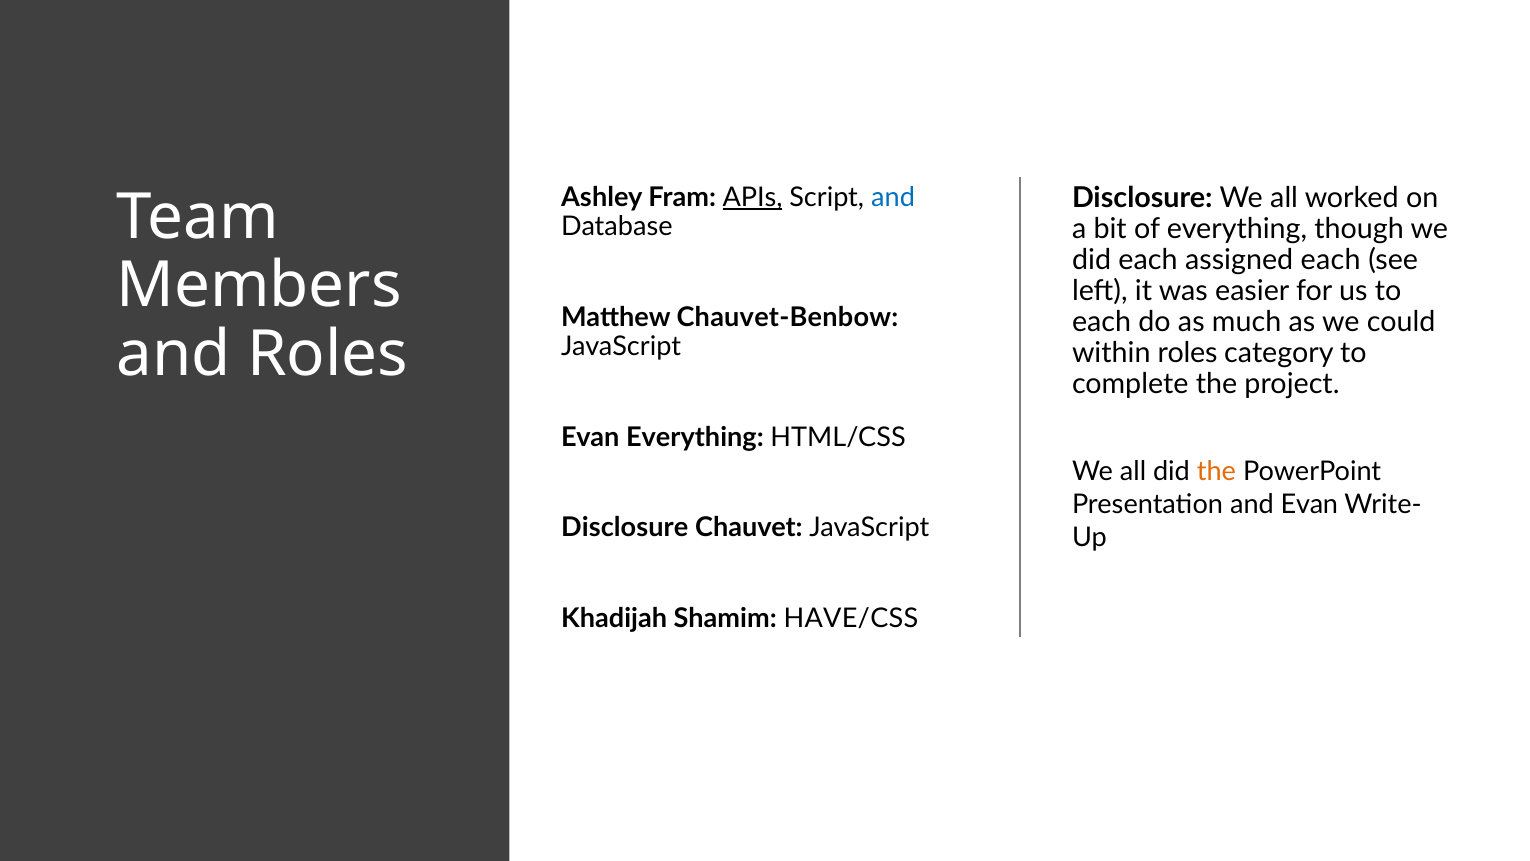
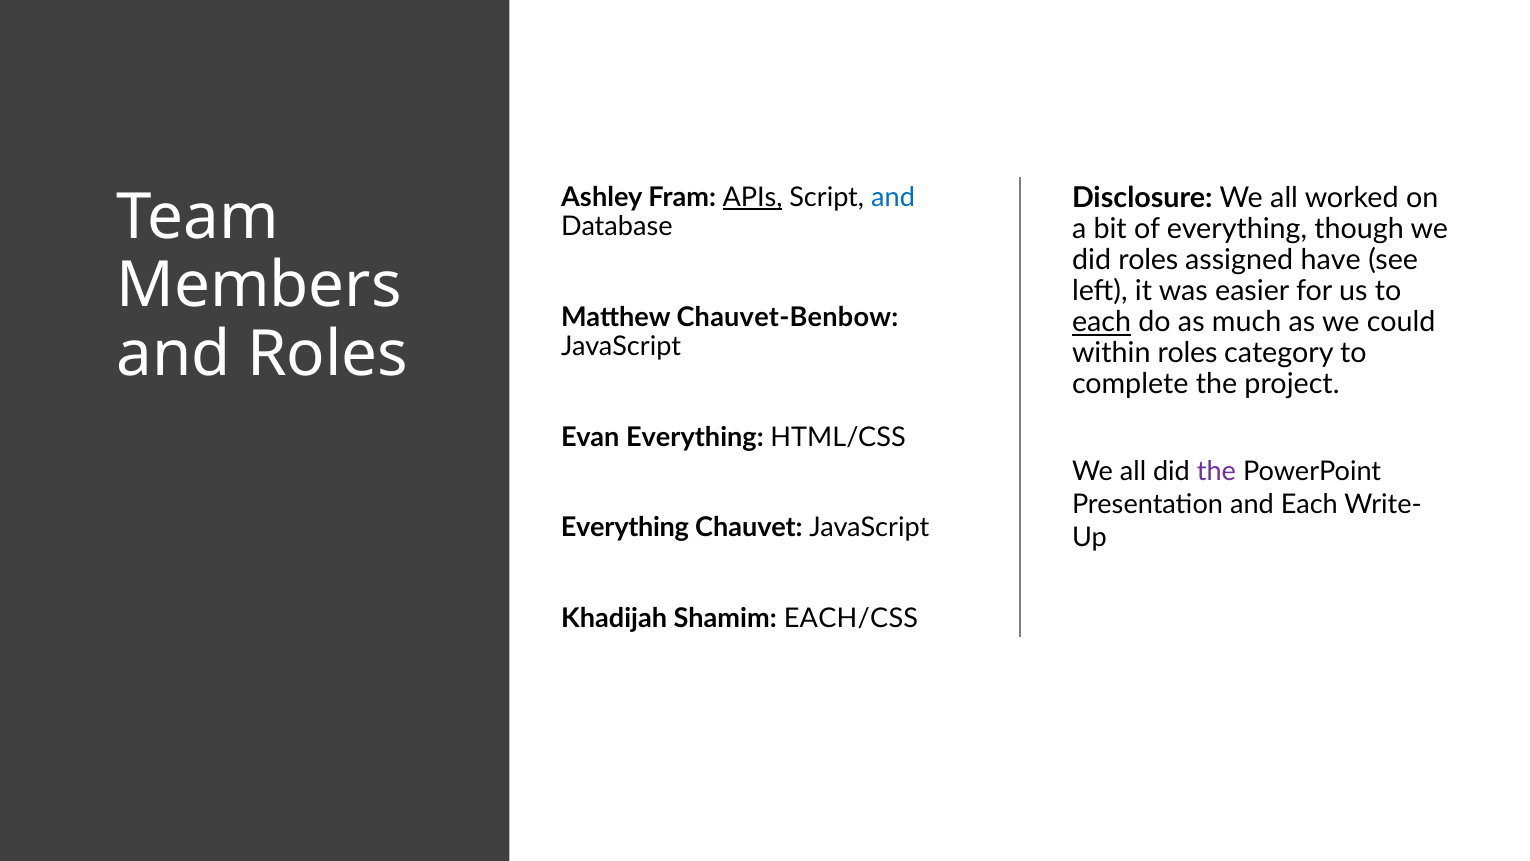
did each: each -> roles (1148, 260)
assigned each: each -> have (1331, 260)
each underline: none -> present (1102, 322)
the colour: orange -> purple (1216, 472)
and Evan: Evan -> Each (1309, 504)
Disclosure: Disclosure -> Everything (625, 528)
HAVE/CSS: HAVE/CSS -> EACH/CSS (851, 618)
